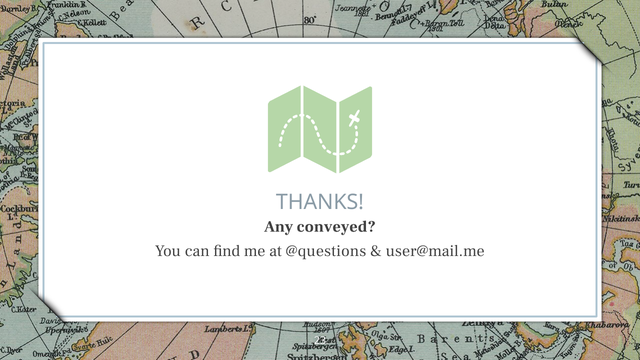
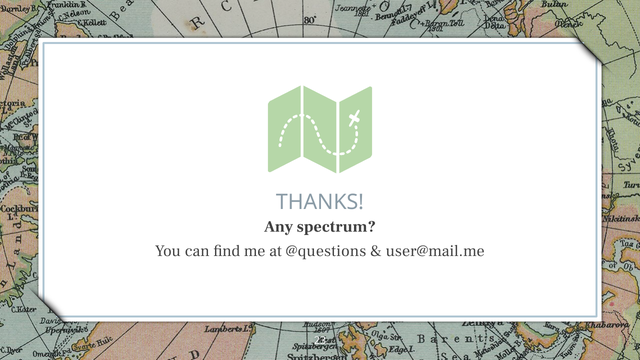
conveyed: conveyed -> spectrum (336, 226)
